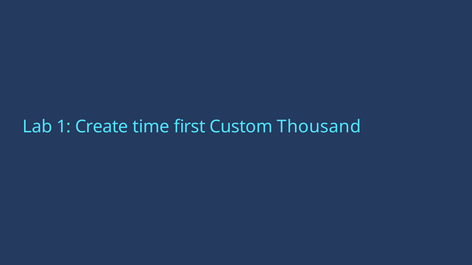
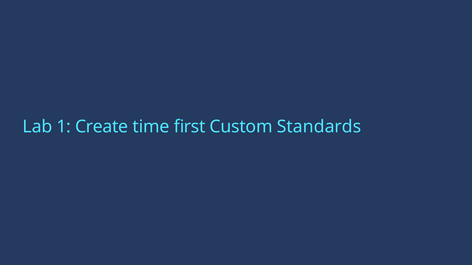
Thousand: Thousand -> Standards (319, 127)
